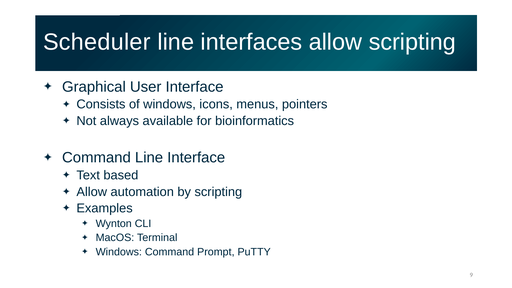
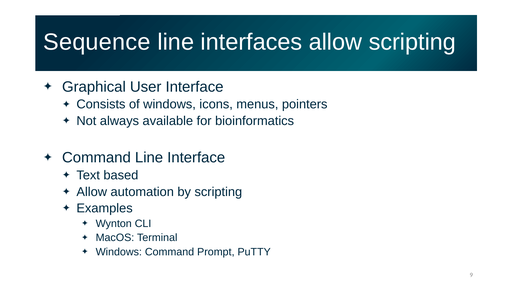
Scheduler: Scheduler -> Sequence (97, 42)
